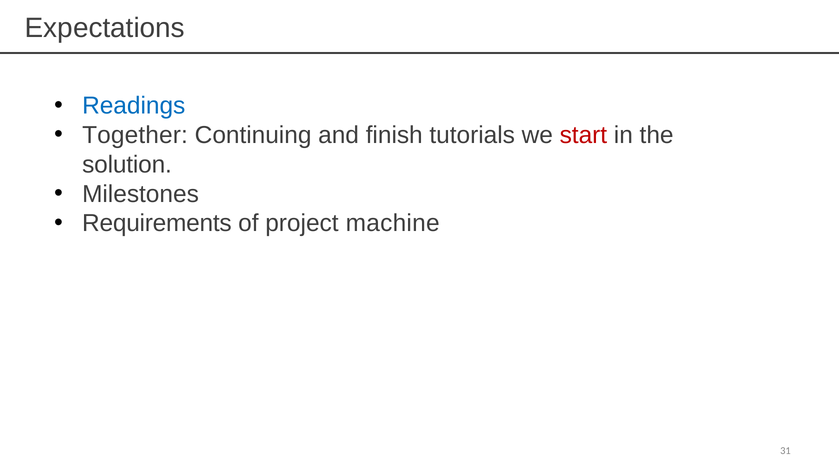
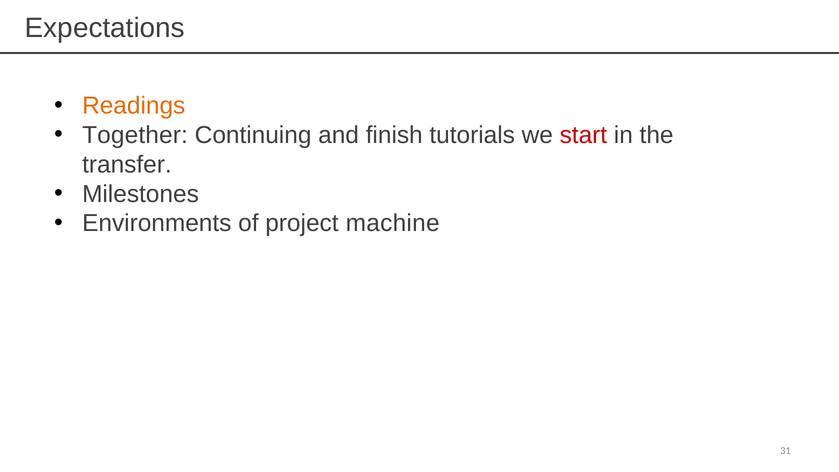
Readings colour: blue -> orange (134, 106)
solution: solution -> transfer (127, 165)
Requirements: Requirements -> Environments (157, 223)
